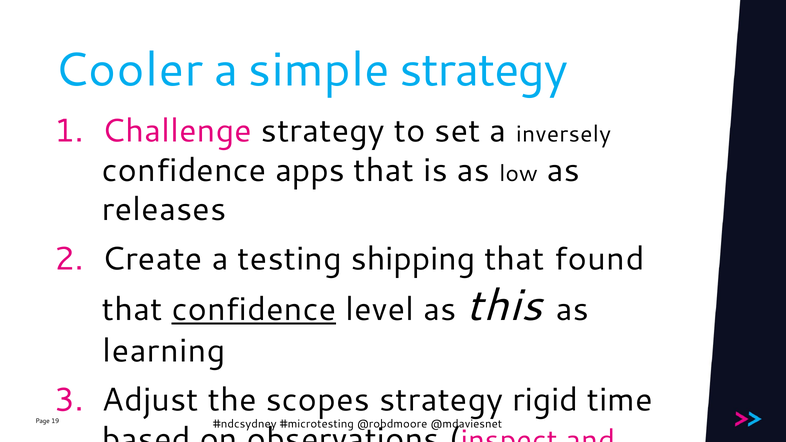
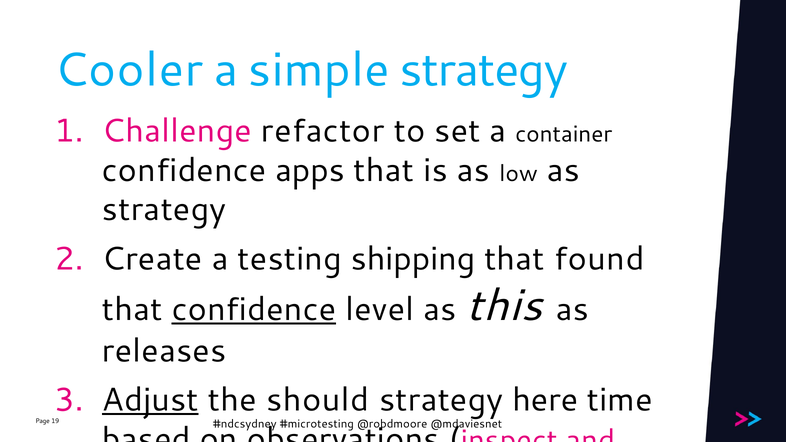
Challenge strategy: strategy -> refactor (323, 131)
inversely: inversely -> container (564, 134)
releases: releases -> strategy (164, 210)
learning: learning -> releases (164, 351)
Adjust underline: none -> present (150, 400)
scopes: scopes -> should (318, 400)
rigid: rigid -> here (545, 400)
